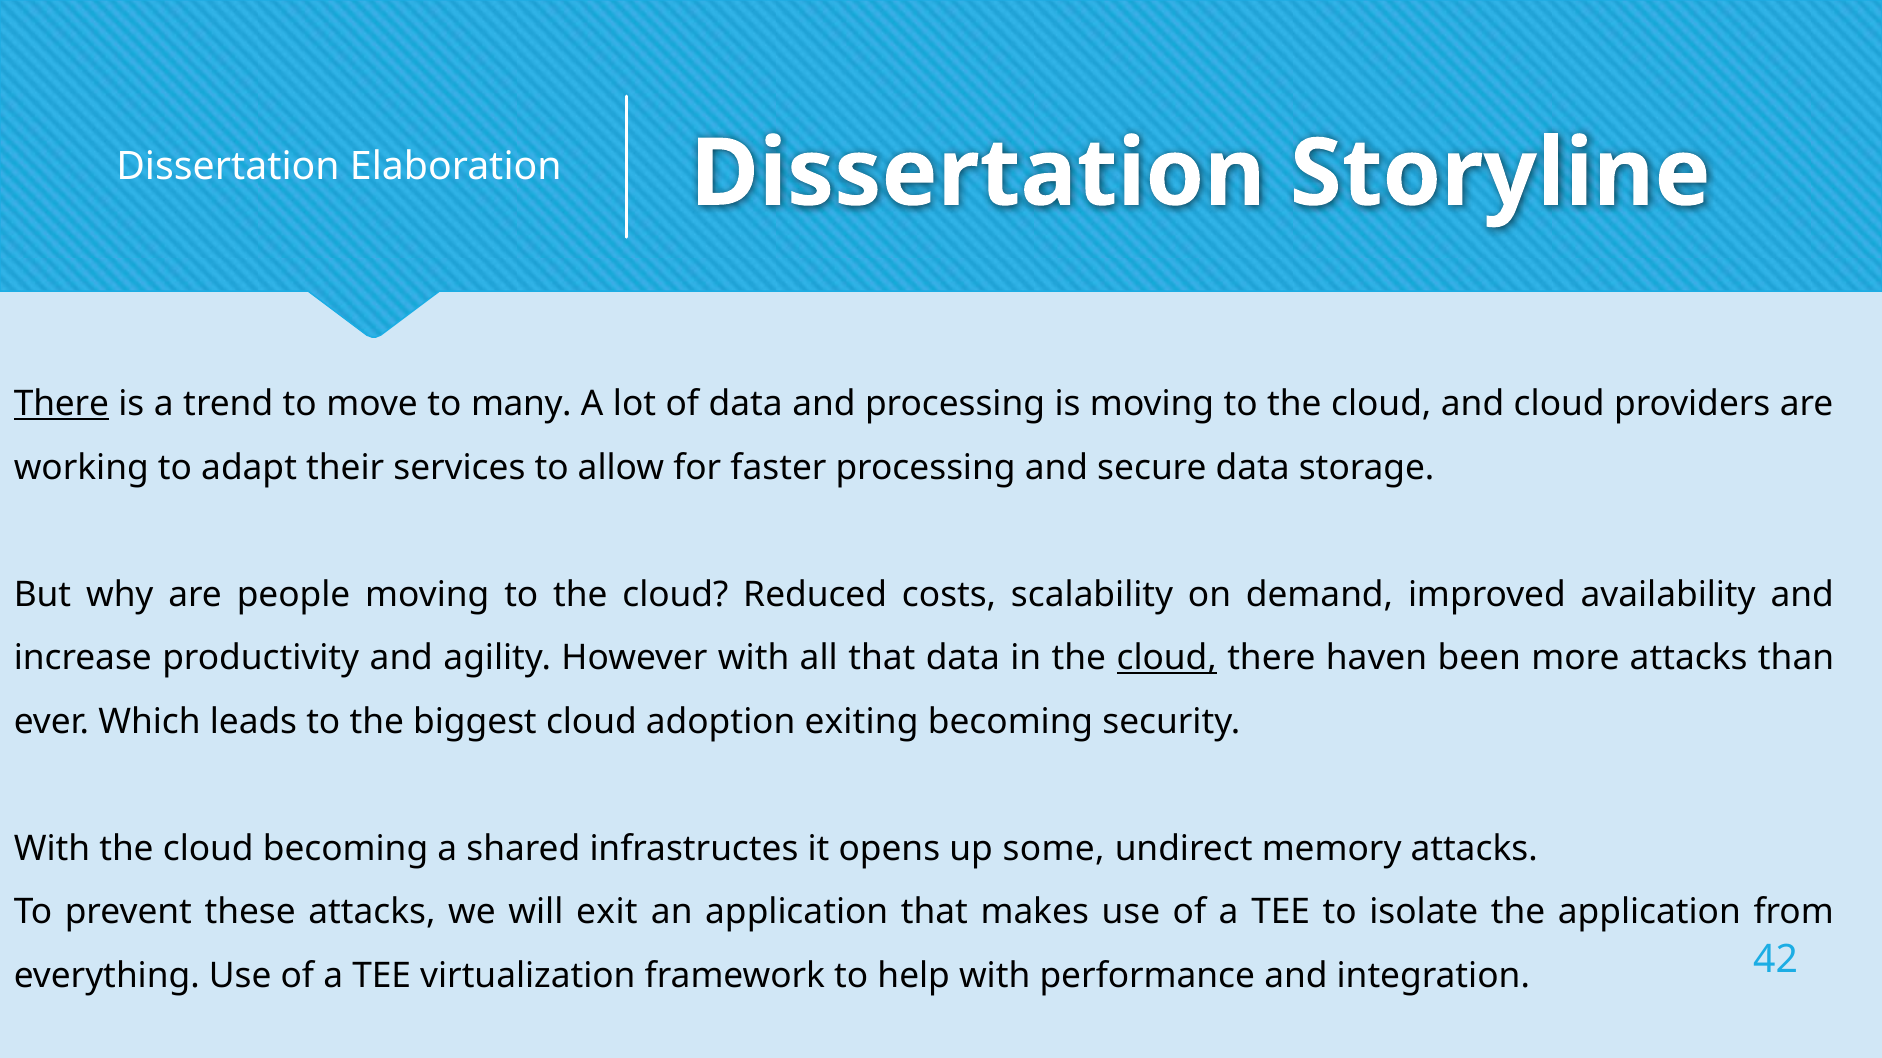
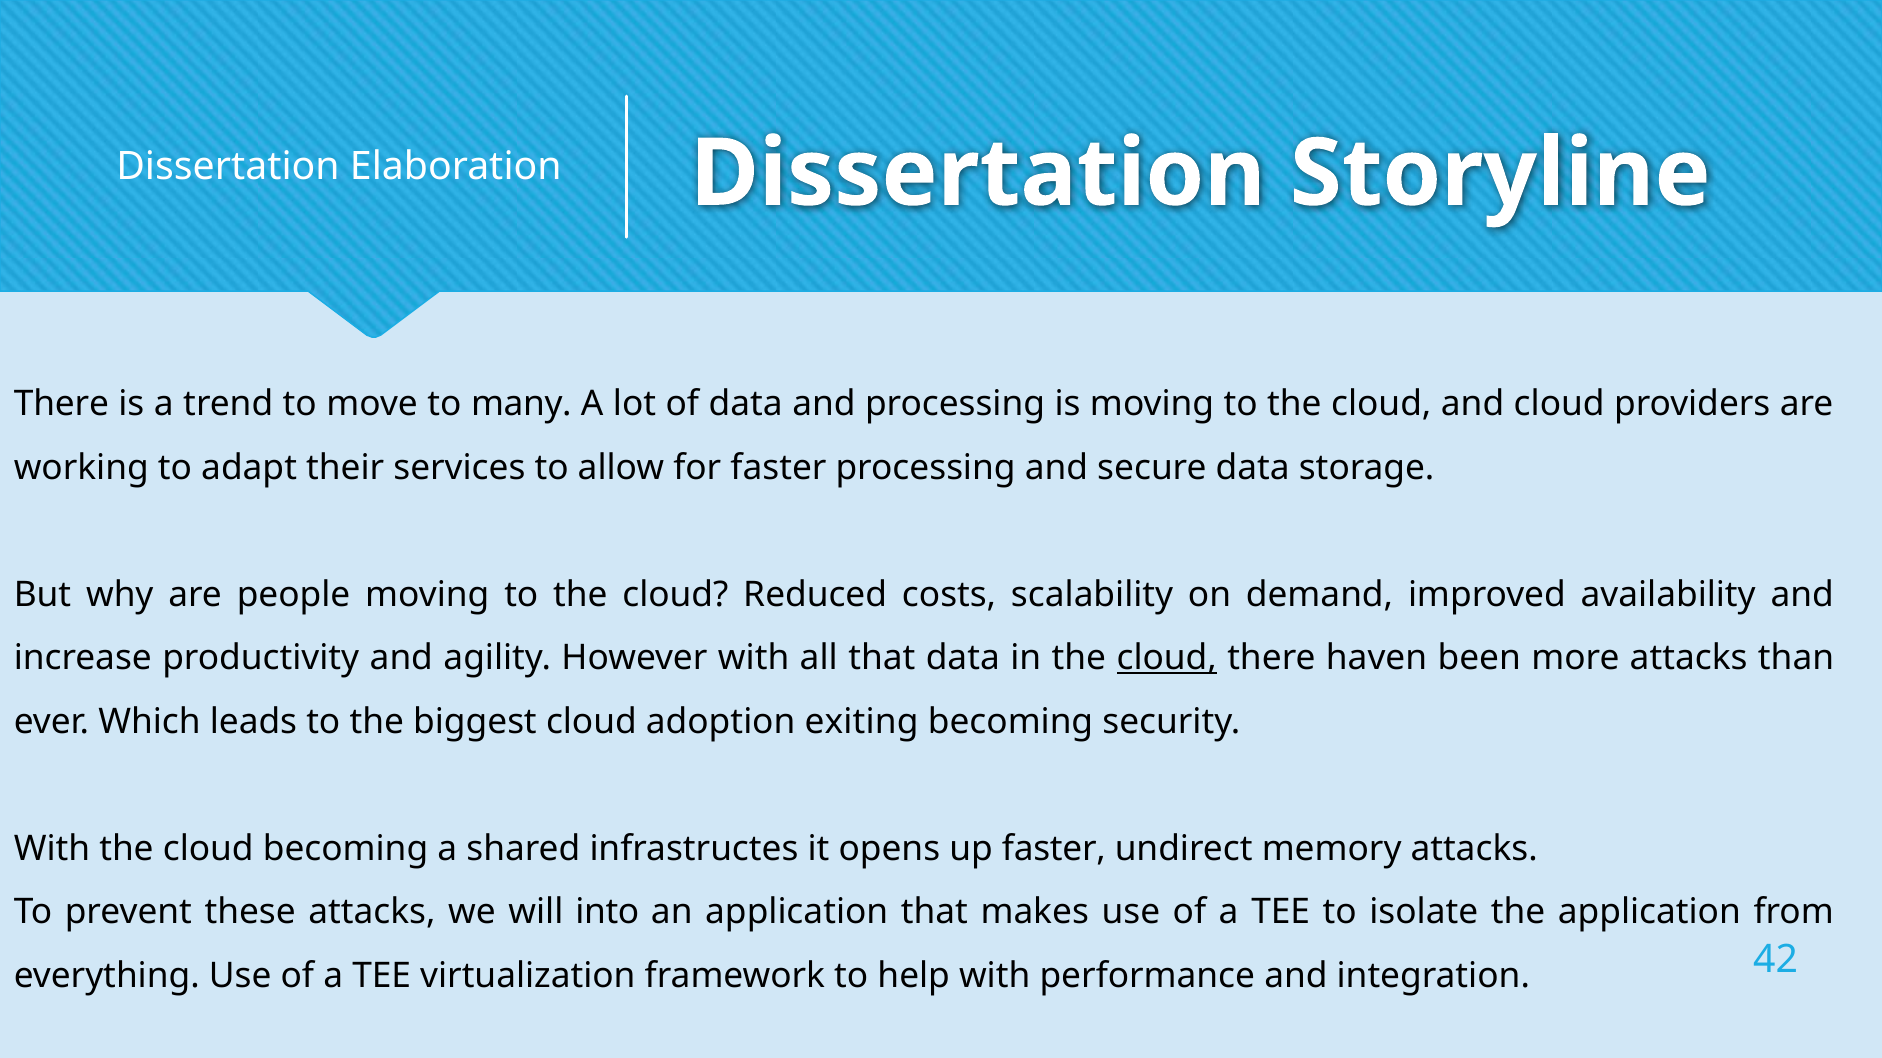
There underline: present -> none (61, 404)
up some: some -> faster (1054, 849)
exit: exit -> into (607, 913)
